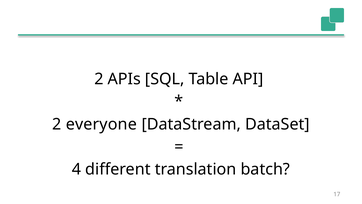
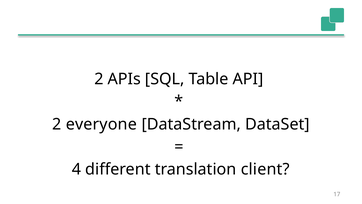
batch: batch -> client (265, 169)
